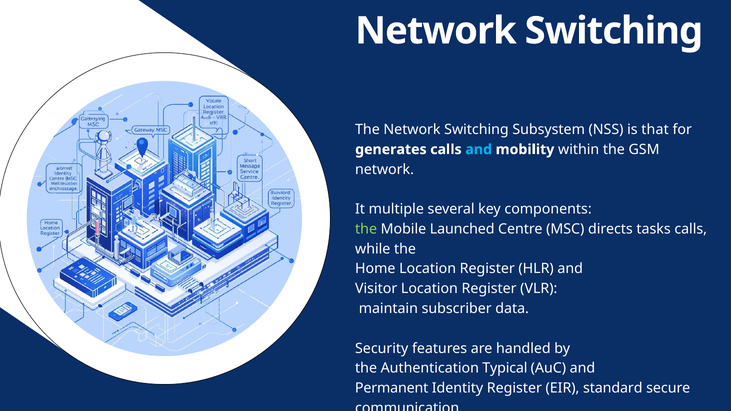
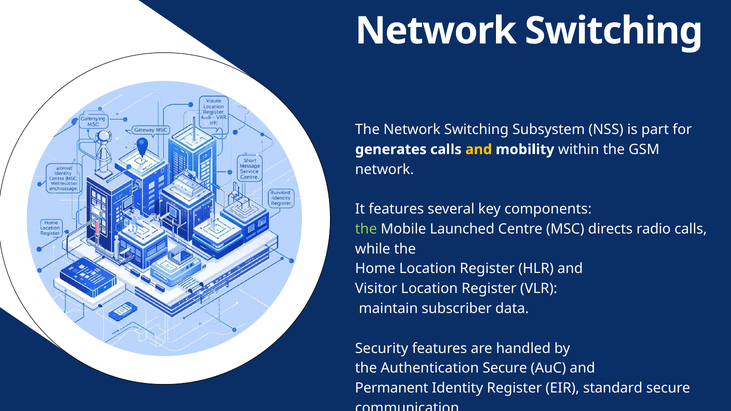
that: that -> part (655, 130)
and colour: light blue -> yellow (479, 150)
It multiple: multiple -> features (396, 209)
tasks: tasks -> radio (654, 229)
Authentication Typical: Typical -> Secure (505, 368)
